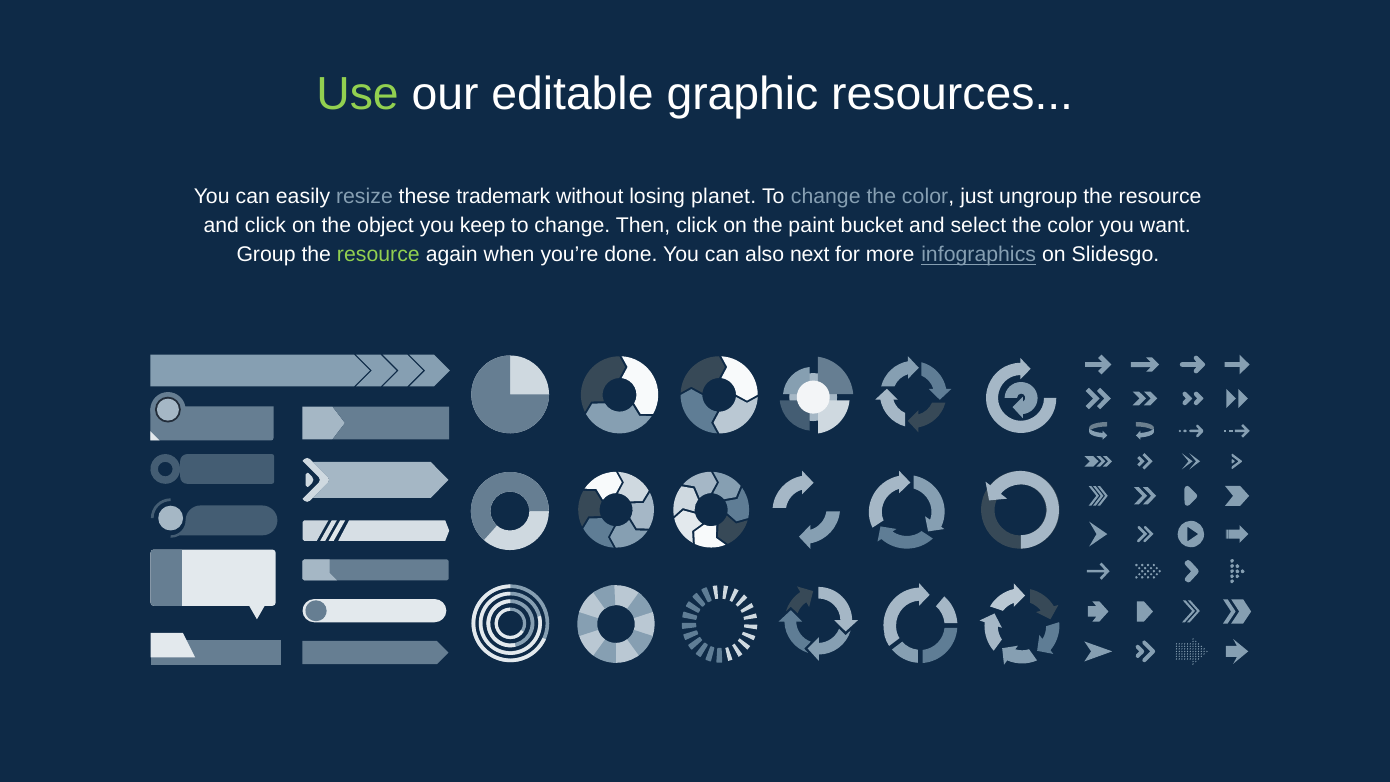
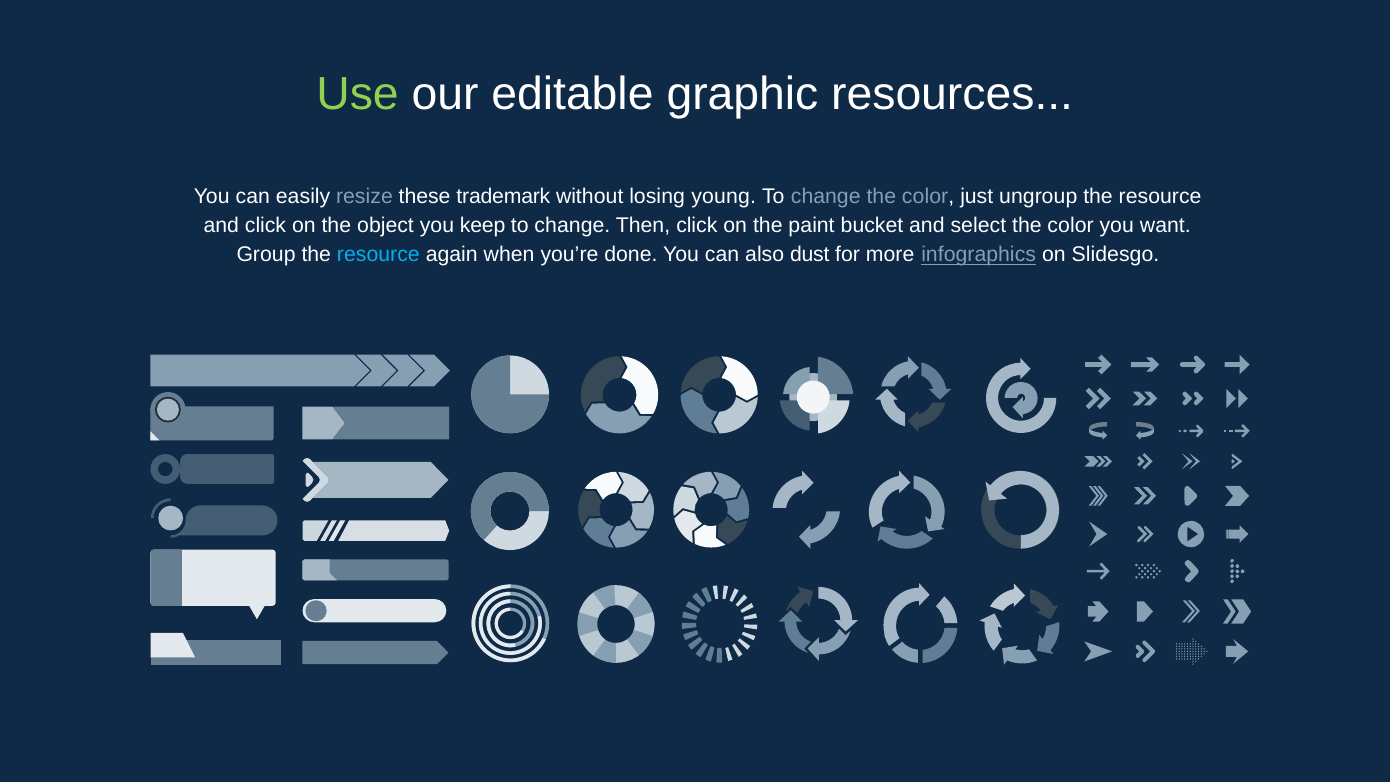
planet: planet -> young (724, 196)
resource colour: light green -> light blue (378, 255)
next: next -> dust (810, 255)
